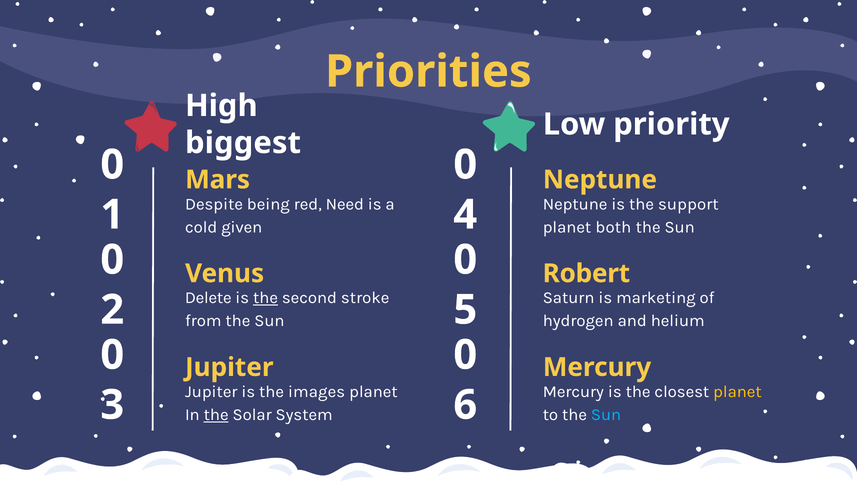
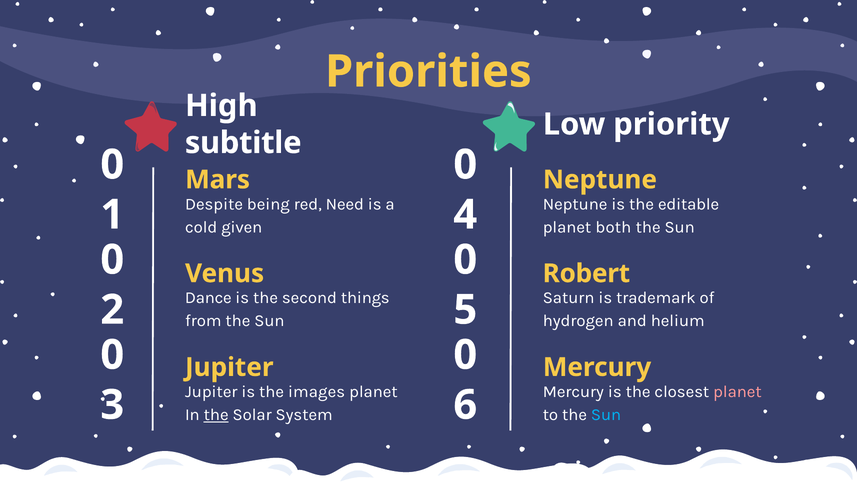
biggest: biggest -> subtitle (243, 143)
support: support -> editable (689, 204)
Delete: Delete -> Dance (208, 298)
the underline: present -> none (266, 298)
stroke: stroke -> things (365, 298)
marketing: marketing -> trademark (656, 298)
planet colour: yellow -> pink (737, 392)
